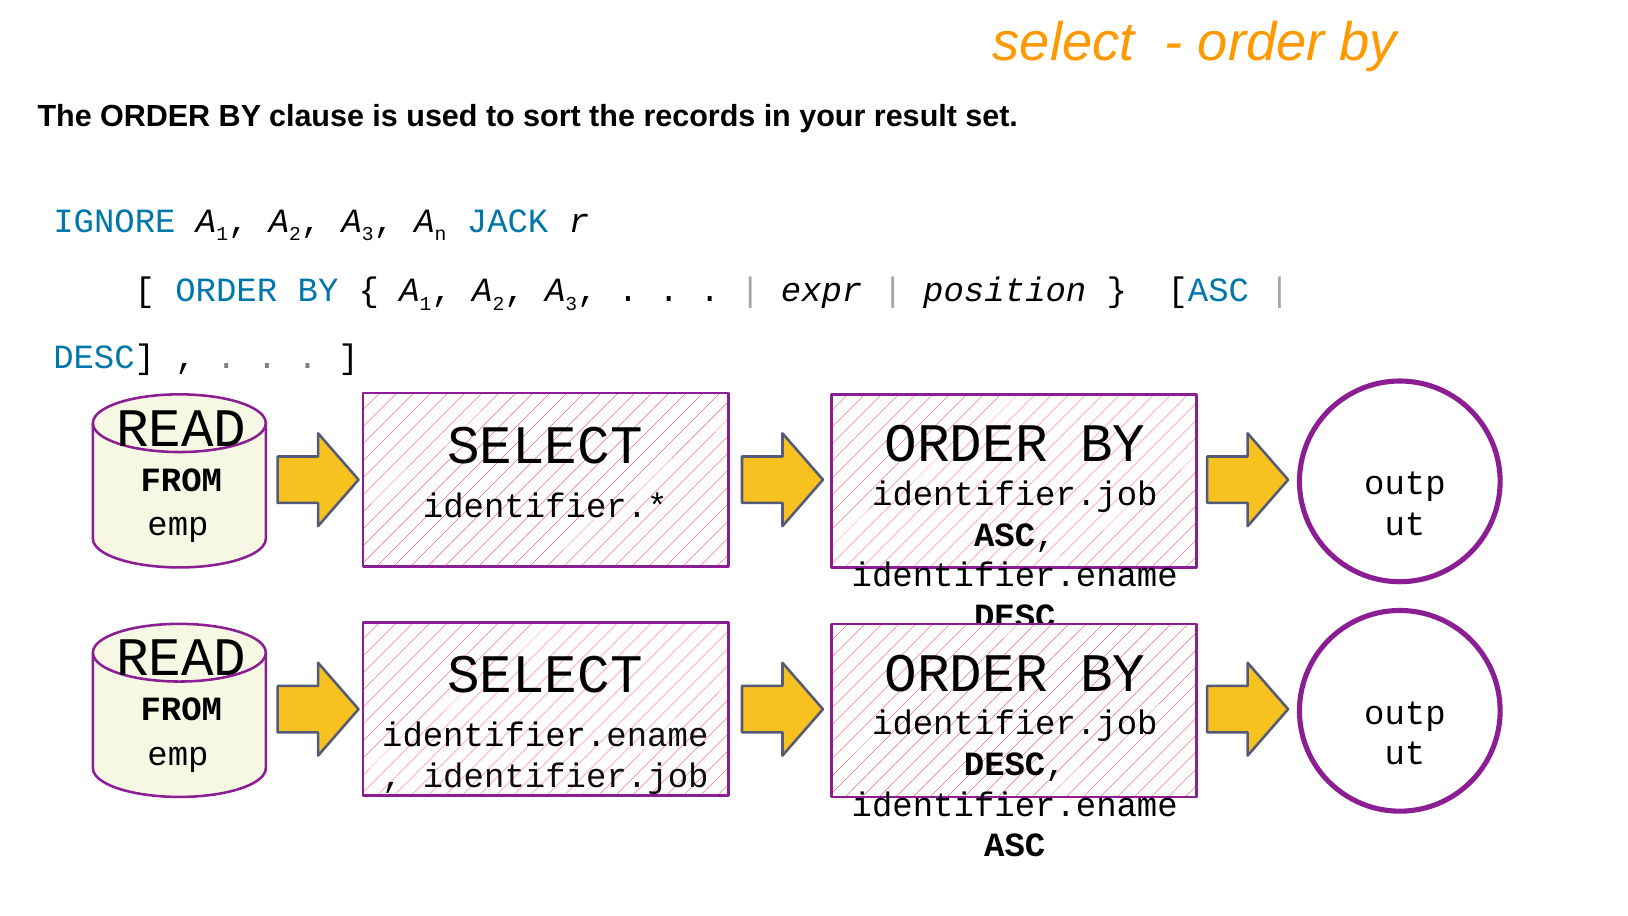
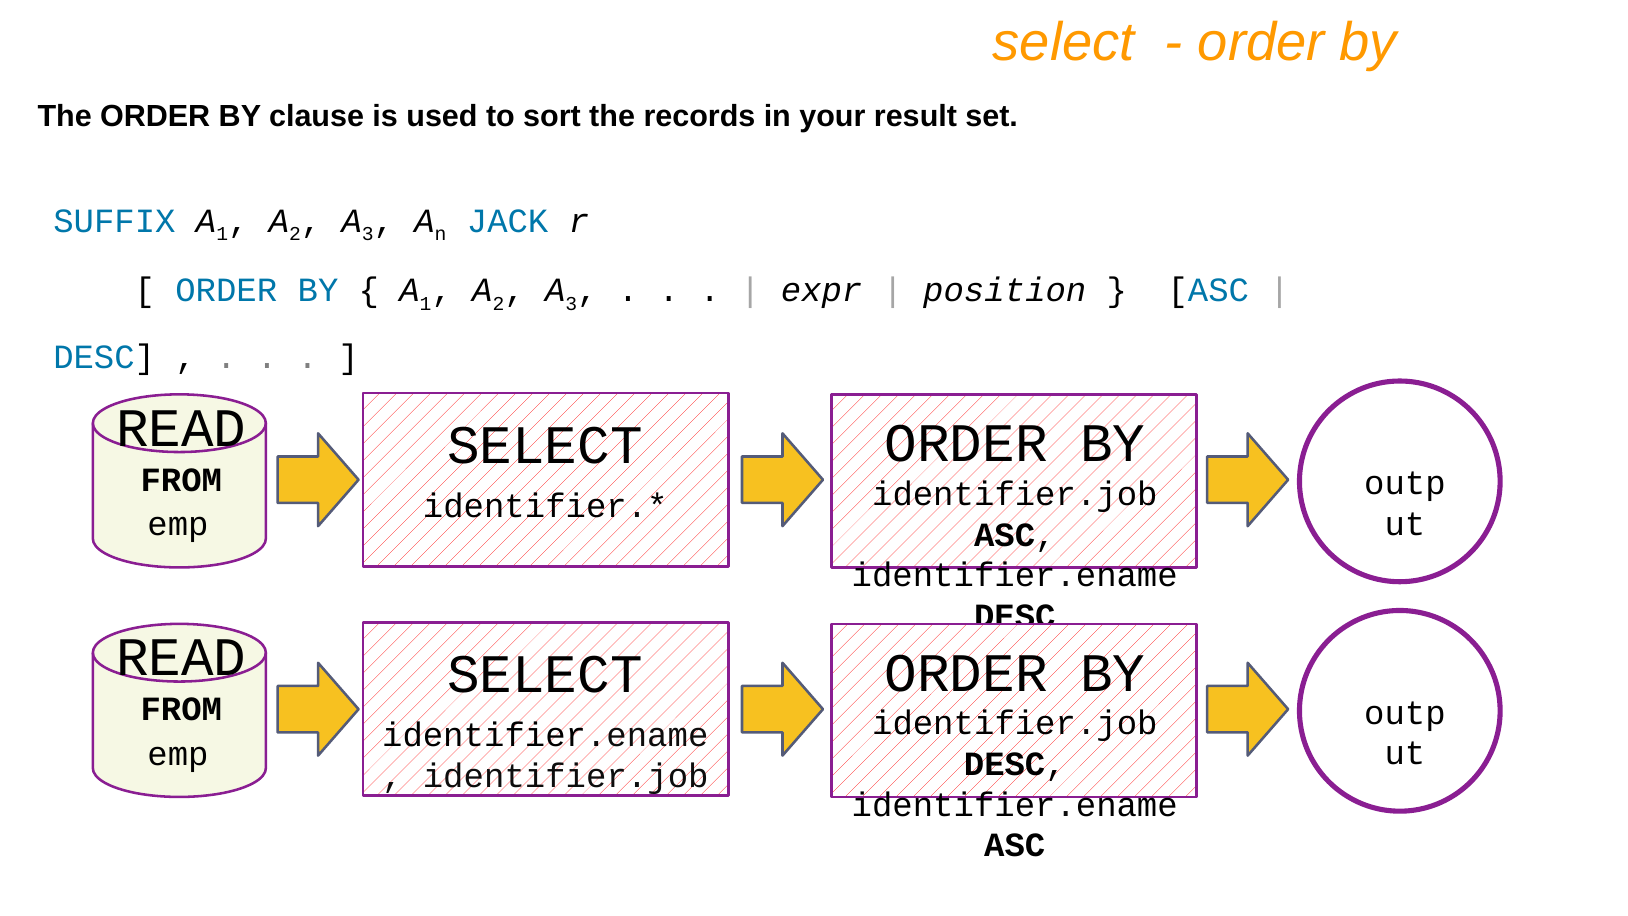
IGNORE: IGNORE -> SUFFIX (114, 221)
